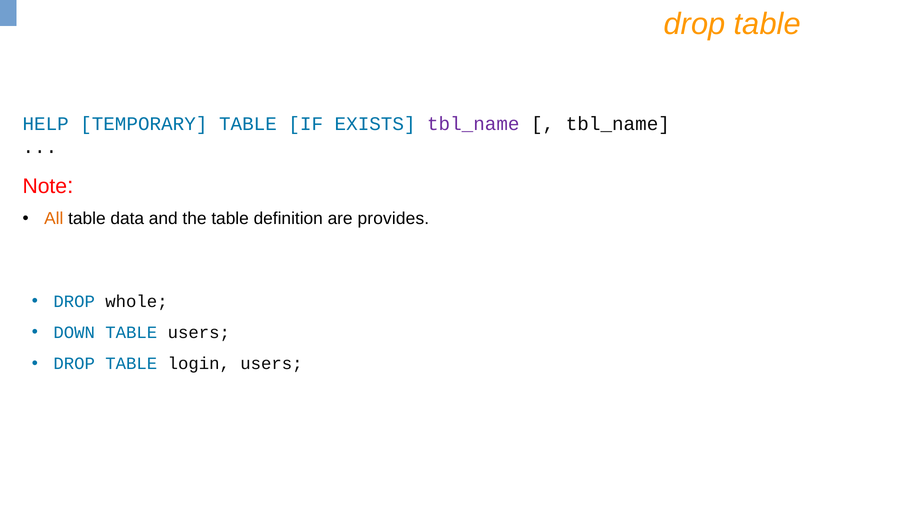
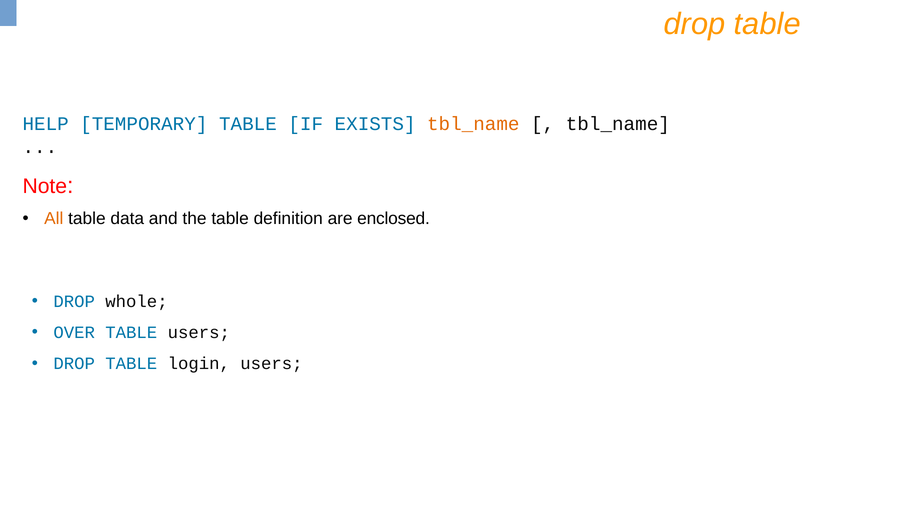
tbl_name colour: purple -> orange (473, 124)
provides: provides -> enclosed (394, 219)
DOWN: DOWN -> OVER (74, 333)
